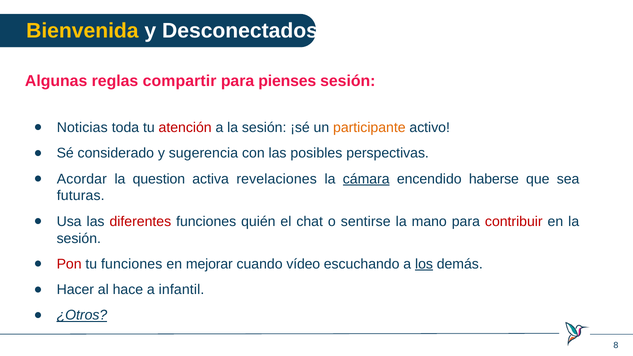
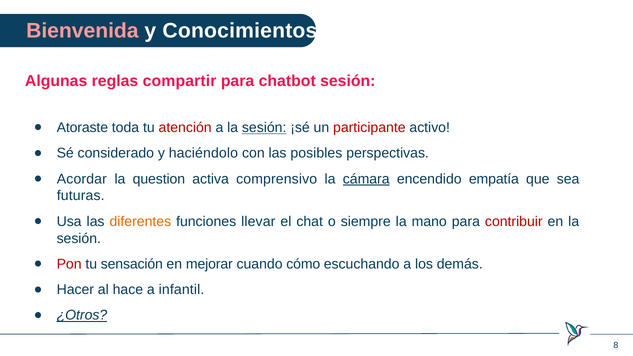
Bienvenida colour: yellow -> pink (82, 31)
Desconectados: Desconectados -> Conocimientos (240, 31)
pienses: pienses -> chatbot (287, 81)
Noticias: Noticias -> Atoraste (82, 128)
sesión underline: none -> present (264, 128)
participante colour: orange -> red (369, 128)
sugerencia: sugerencia -> haciéndolo (203, 153)
revelaciones: revelaciones -> comprensivo (277, 179)
haberse: haberse -> empatía (494, 179)
diferentes colour: red -> orange (140, 222)
quién: quién -> llevar (258, 222)
sentirse: sentirse -> siempre (366, 222)
tu funciones: funciones -> sensación (132, 264)
vídeo: vídeo -> cómo (303, 264)
los underline: present -> none (424, 264)
